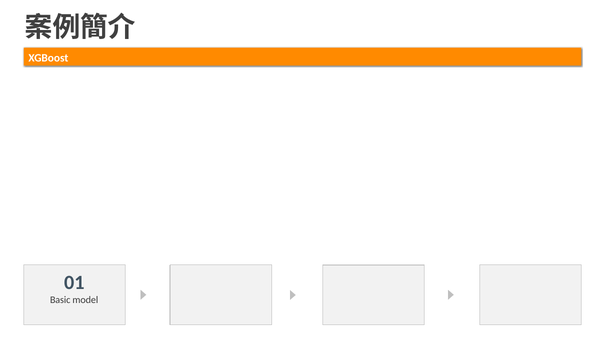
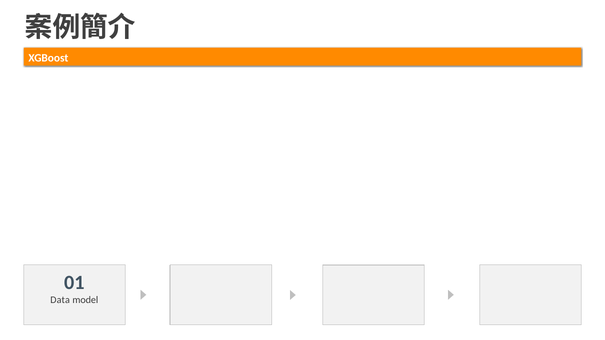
Basic: Basic -> Data (60, 300)
